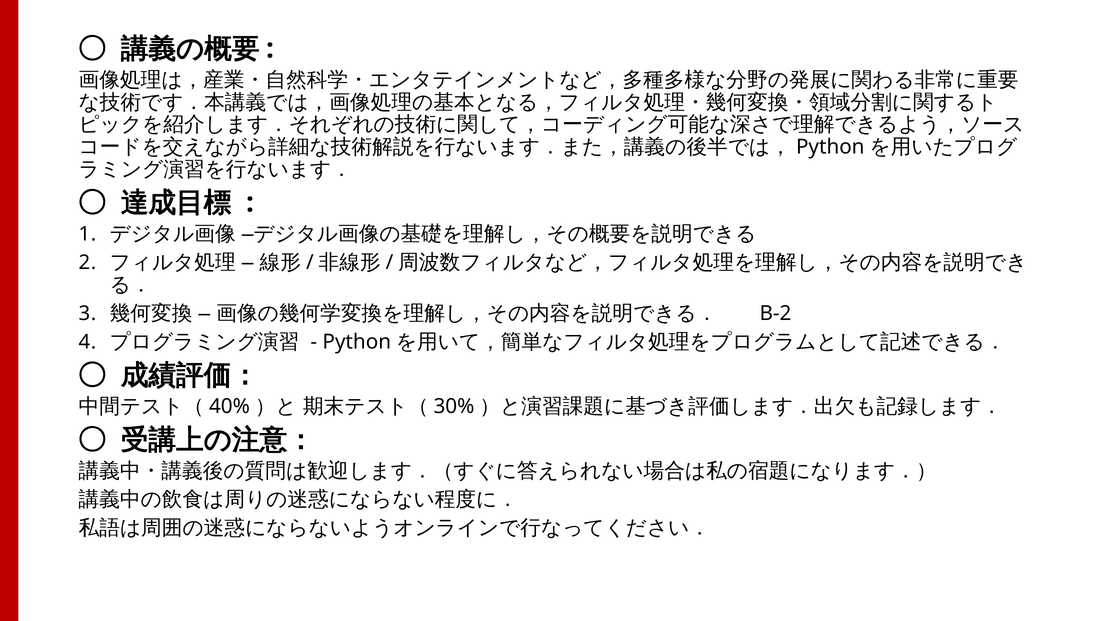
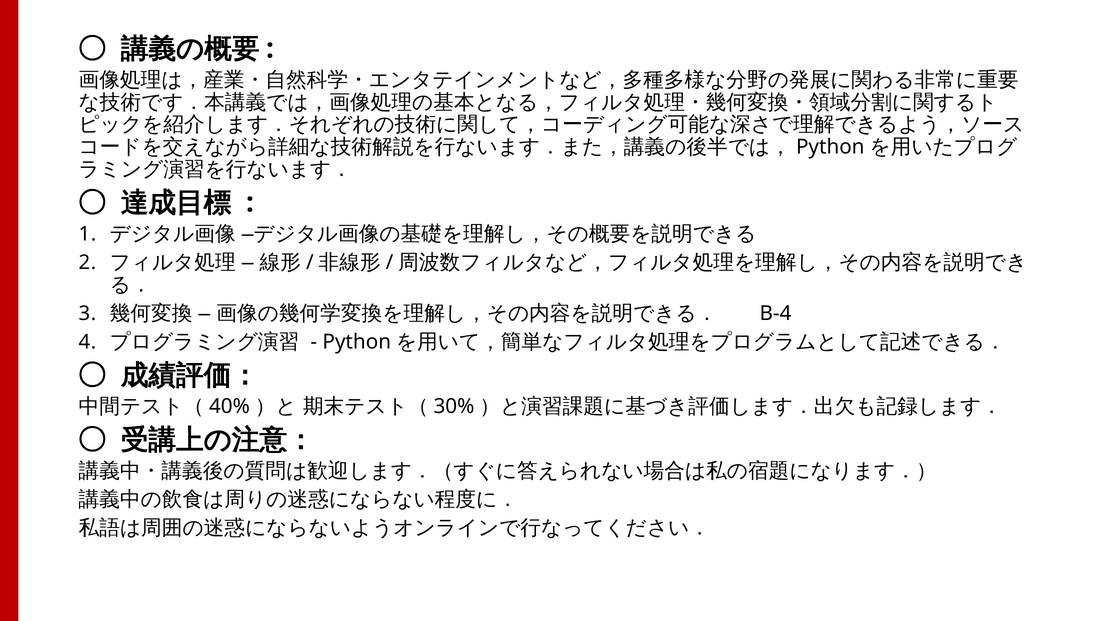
B-2: B-2 -> B-4 (775, 313)
